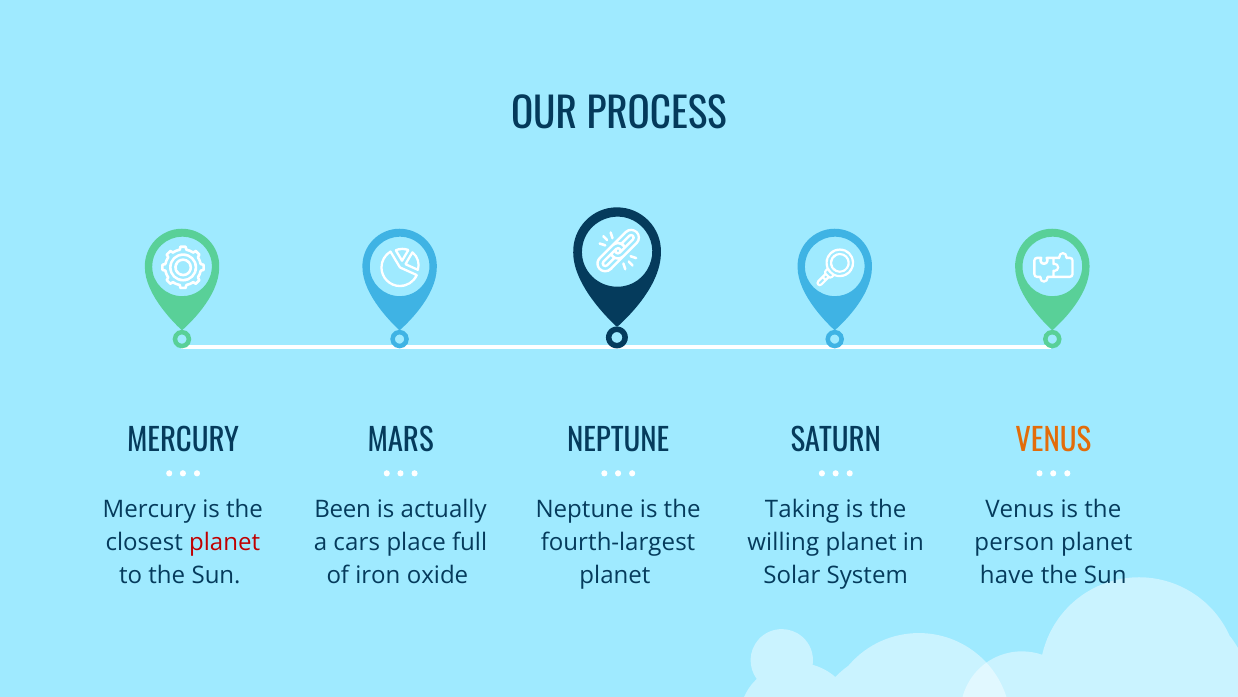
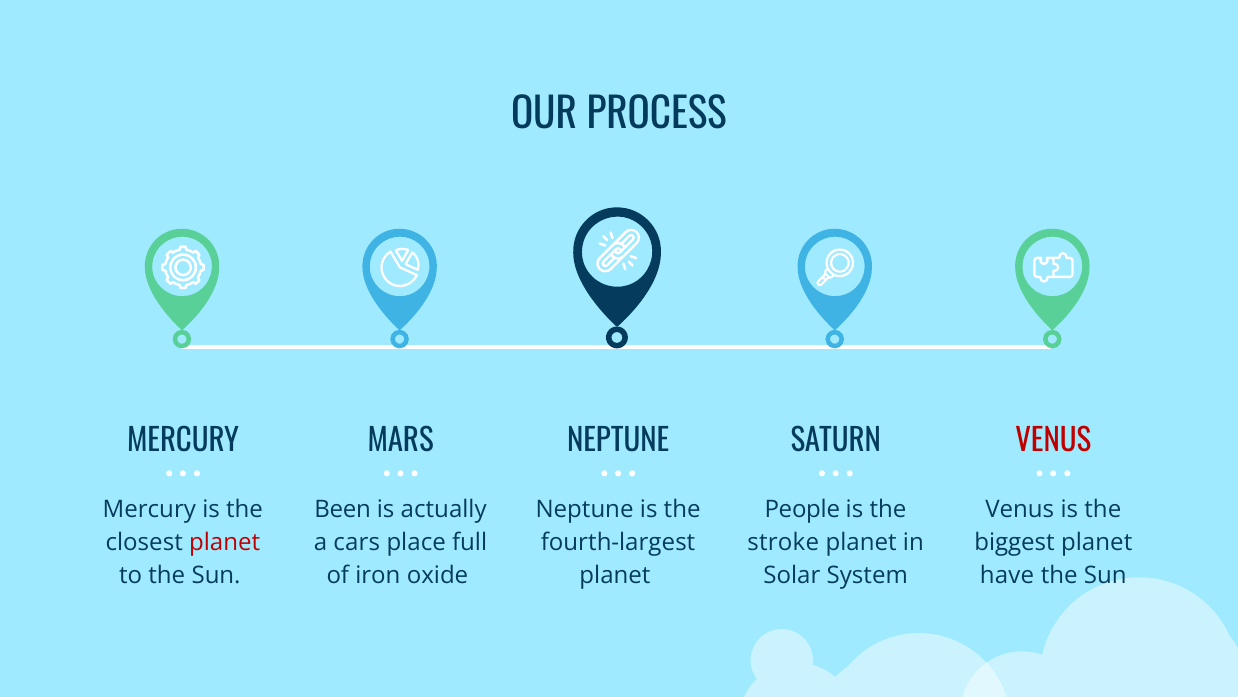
VENUS colour: orange -> red (1053, 440)
Taking: Taking -> People (802, 509)
willing: willing -> stroke (783, 542)
person: person -> biggest (1015, 542)
